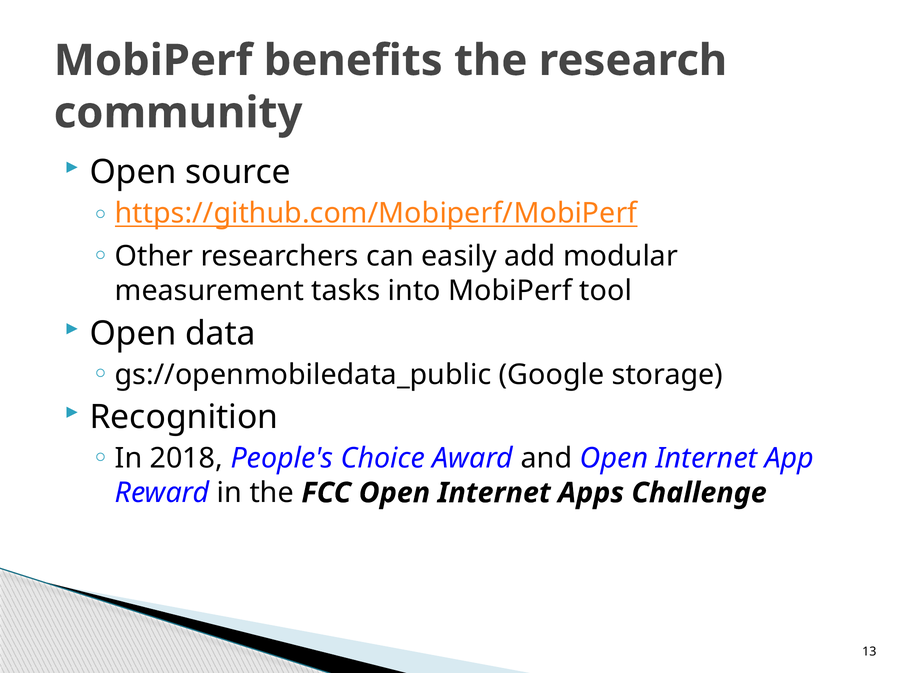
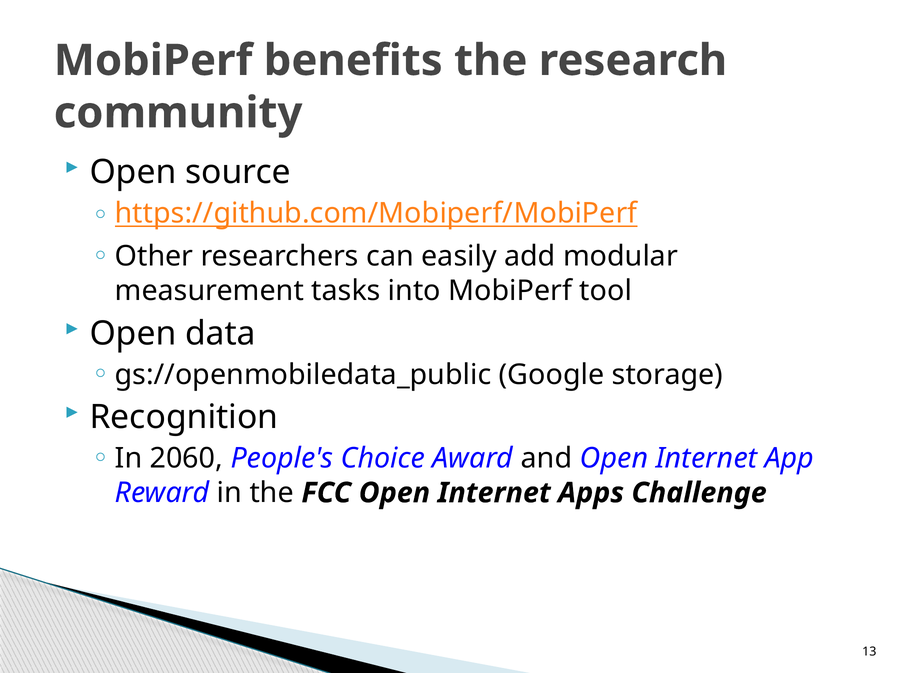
2018: 2018 -> 2060 (186, 459)
